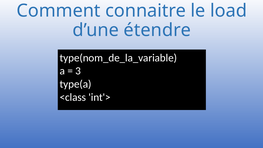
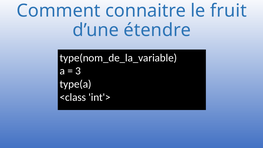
load: load -> fruit (228, 11)
